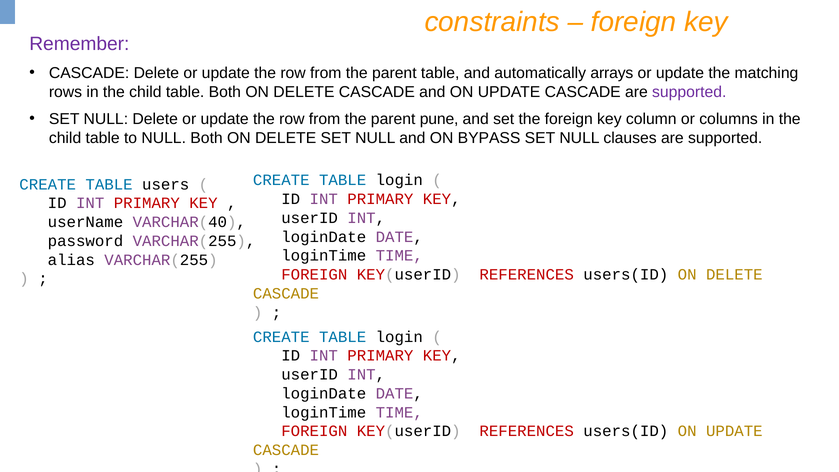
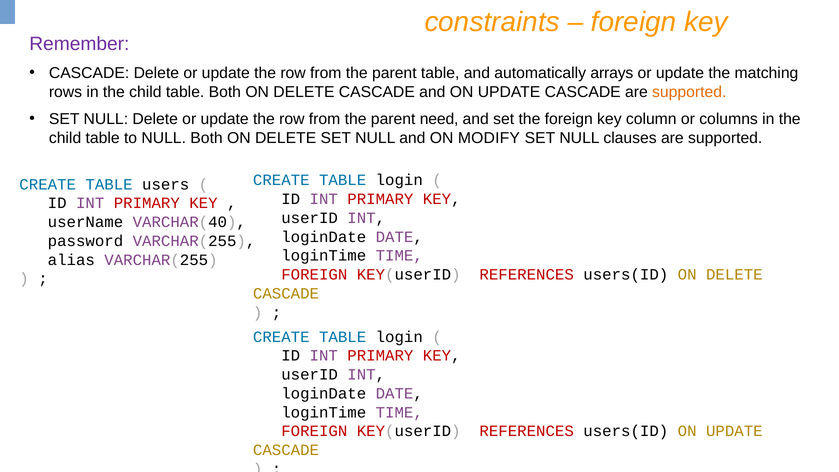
supported colour: purple -> orange (689, 92)
pune: pune -> need (439, 119)
BYPASS: BYPASS -> MODIFY (489, 138)
